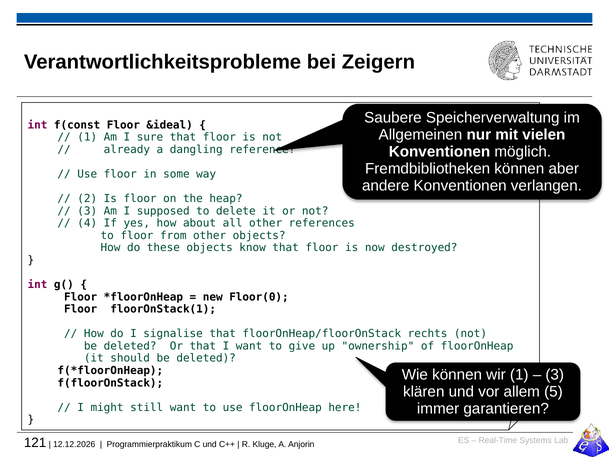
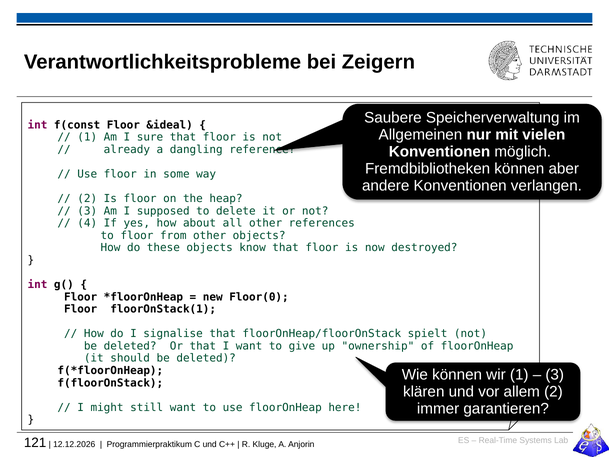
rechts: rechts -> spielt (428, 334)
allem 5: 5 -> 2 (553, 391)
